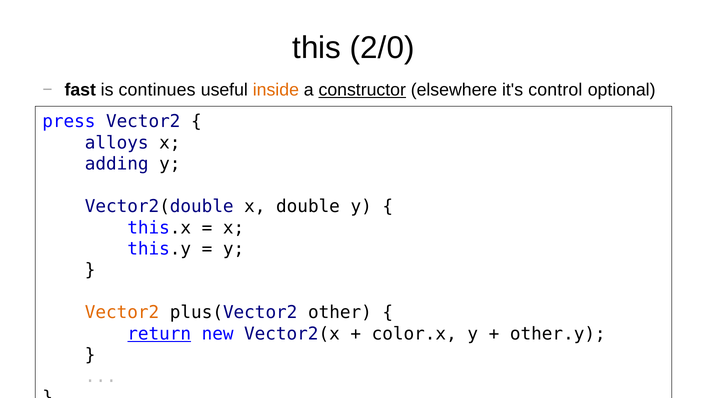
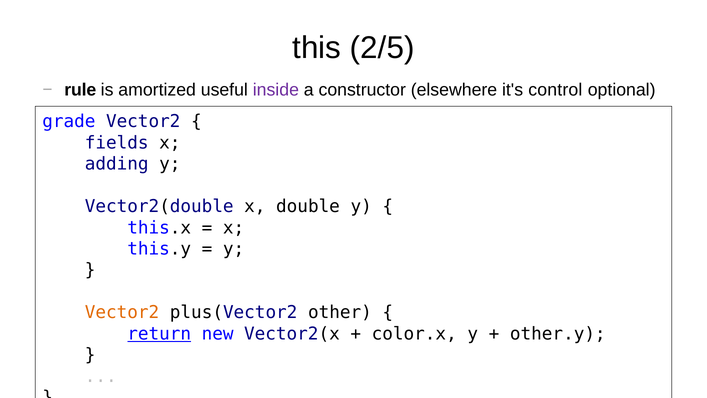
2/0: 2/0 -> 2/5 (382, 48)
fast: fast -> rule (80, 90)
continues: continues -> amortized (157, 90)
inside colour: orange -> purple (276, 90)
constructor underline: present -> none (362, 90)
press: press -> grade (69, 121)
alloys: alloys -> fields (117, 143)
